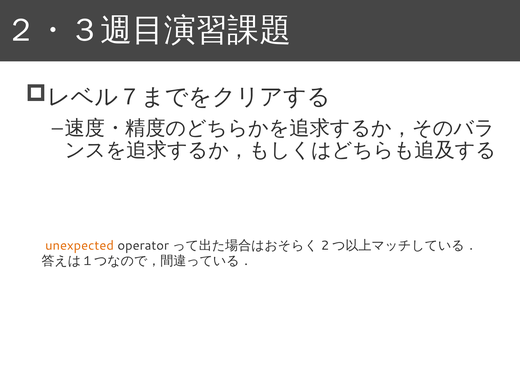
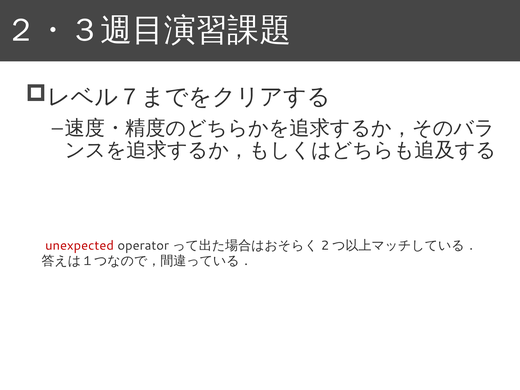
unexpected colour: orange -> red (80, 245)
